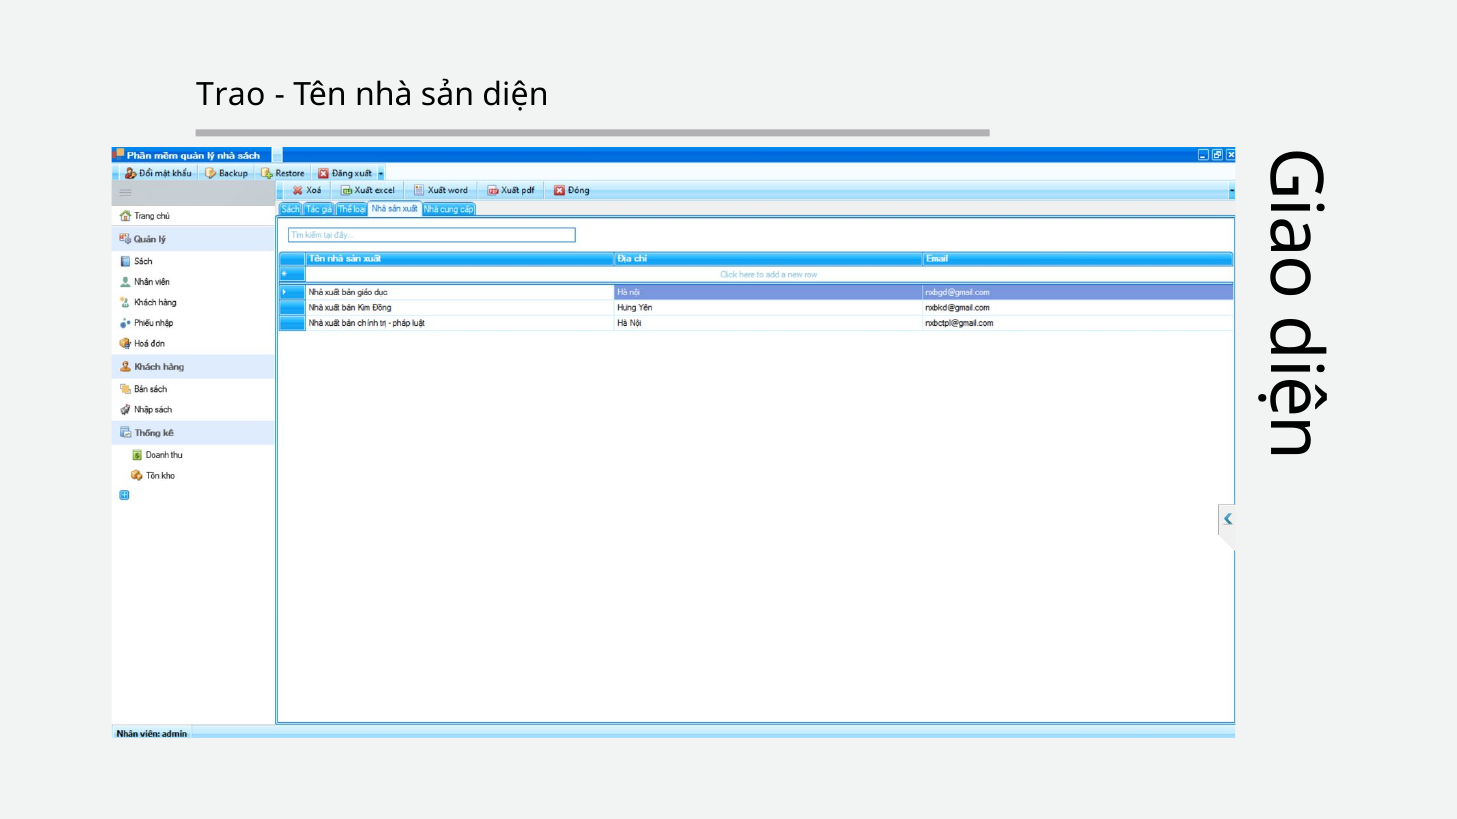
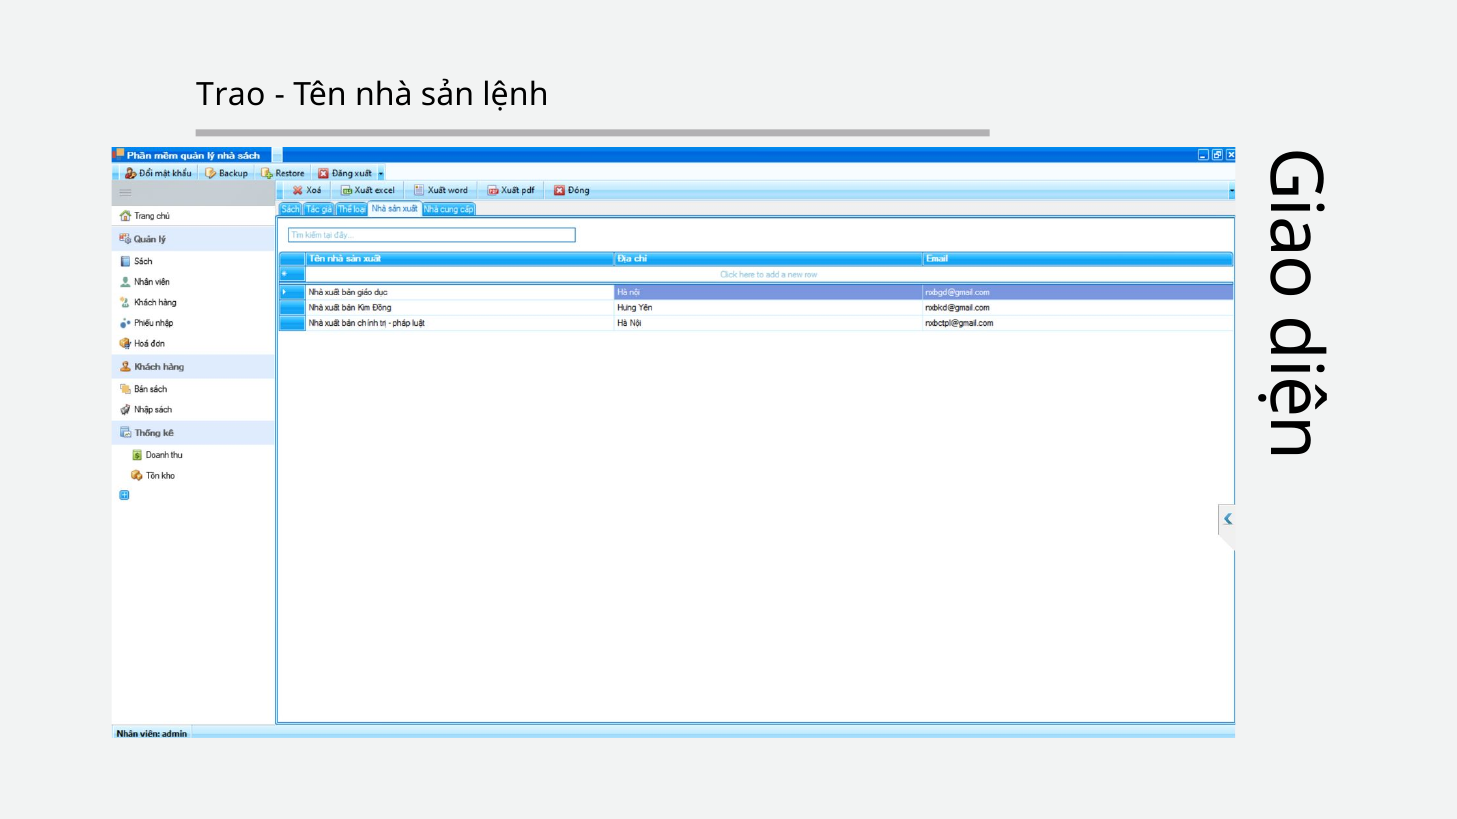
diện: diện -> lệnh (515, 95)
